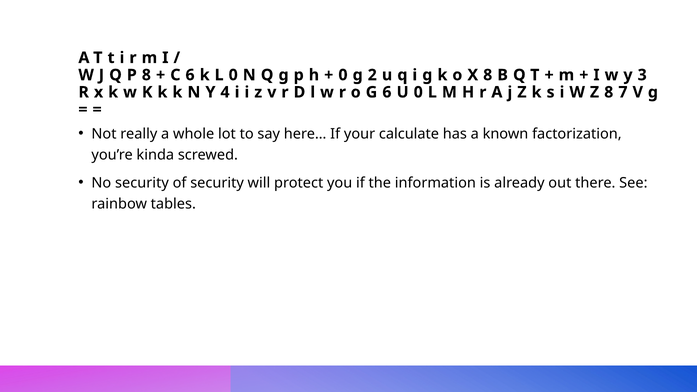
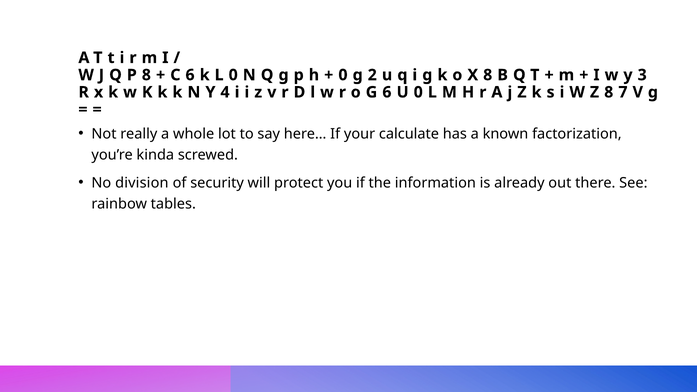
No security: security -> division (142, 183)
